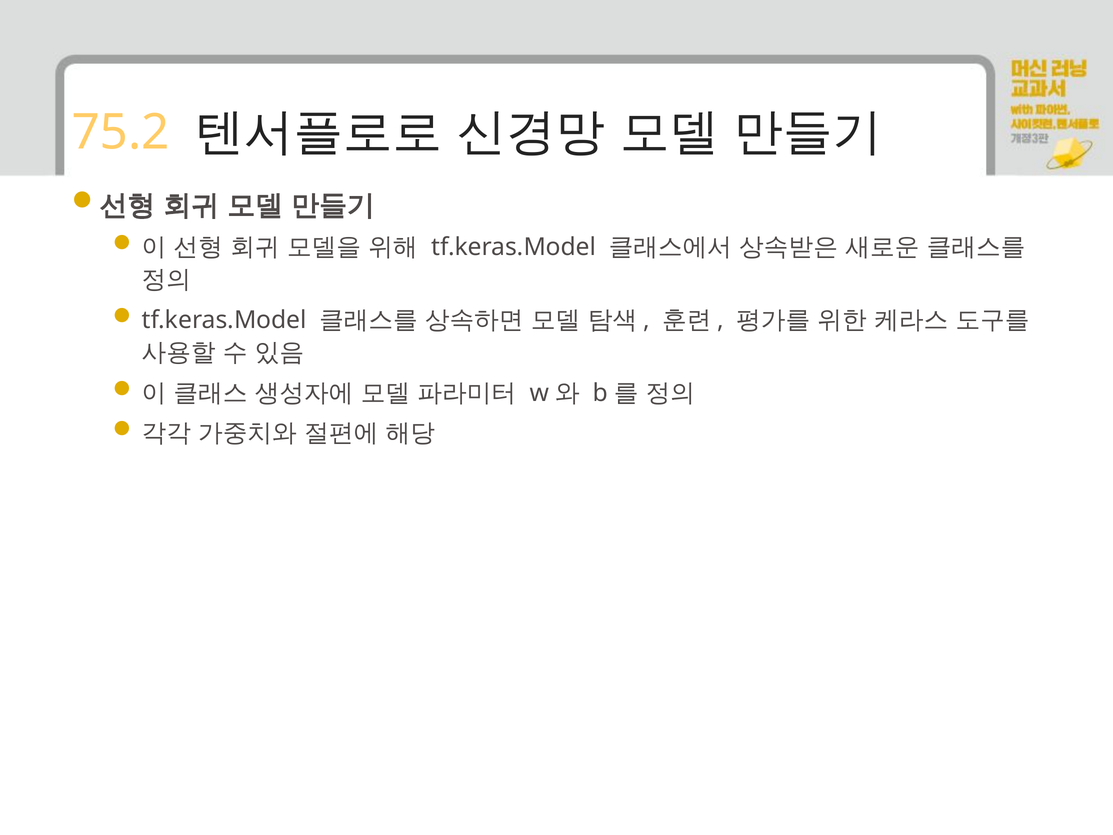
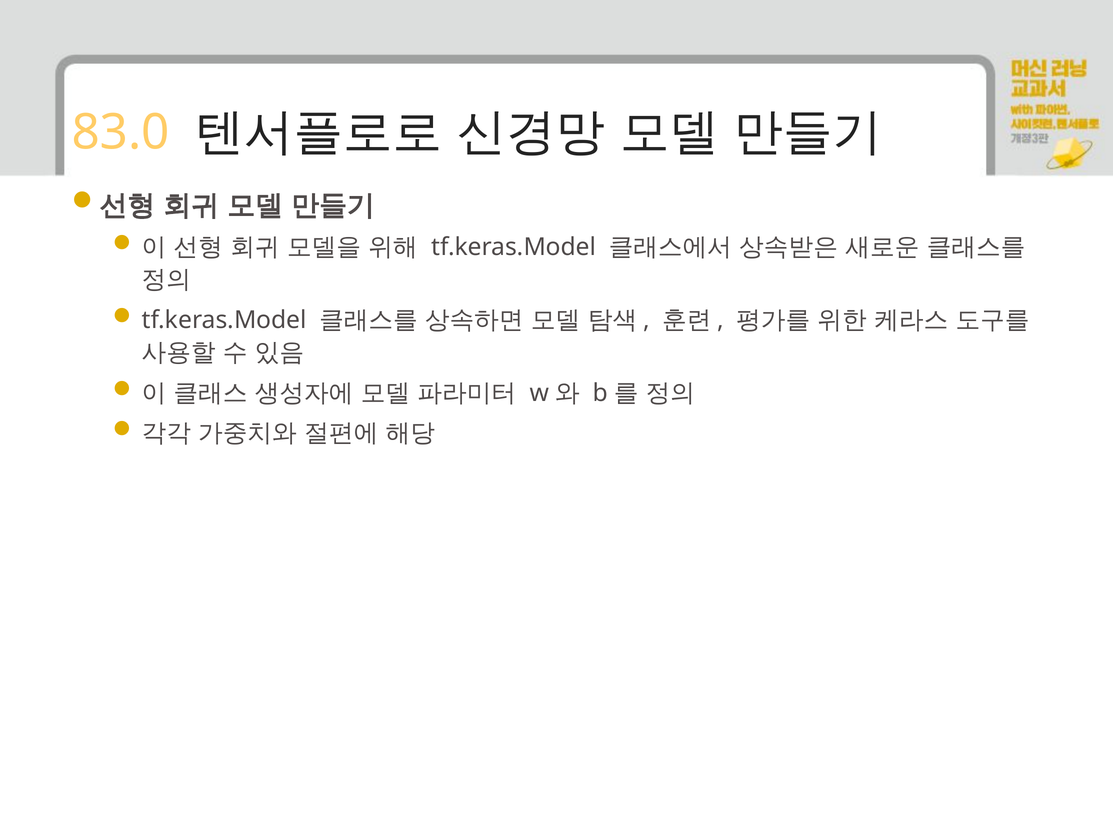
75.2: 75.2 -> 83.0 (121, 132)
